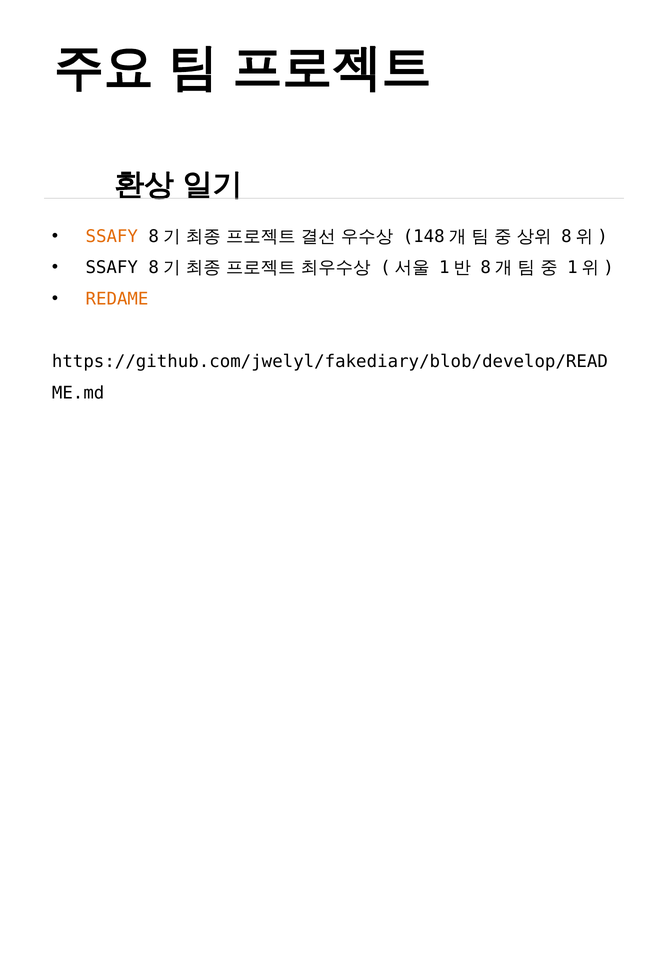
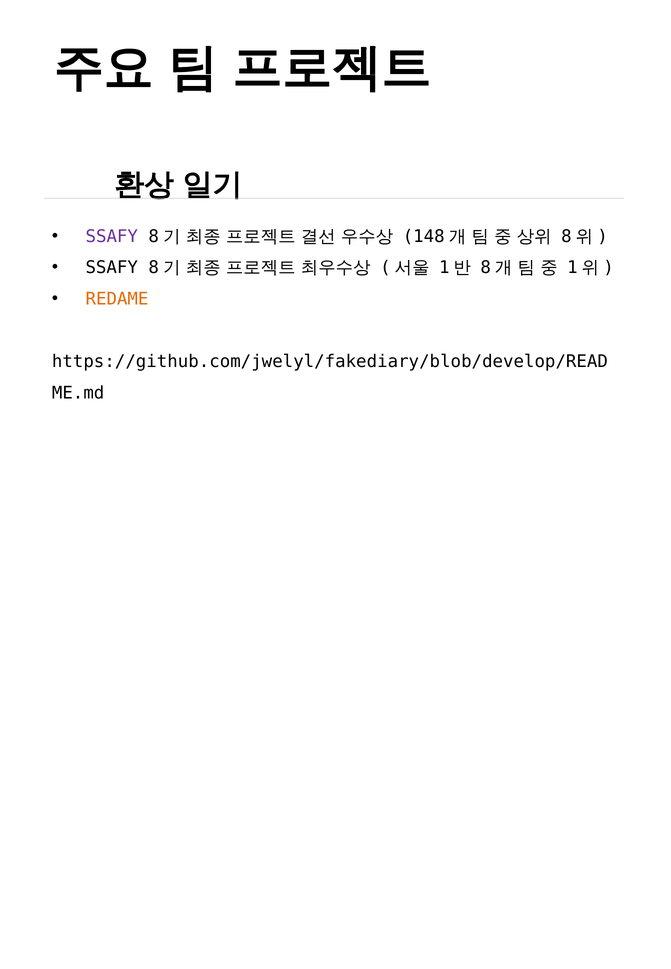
SSAFY colour: orange -> purple (112, 236)
